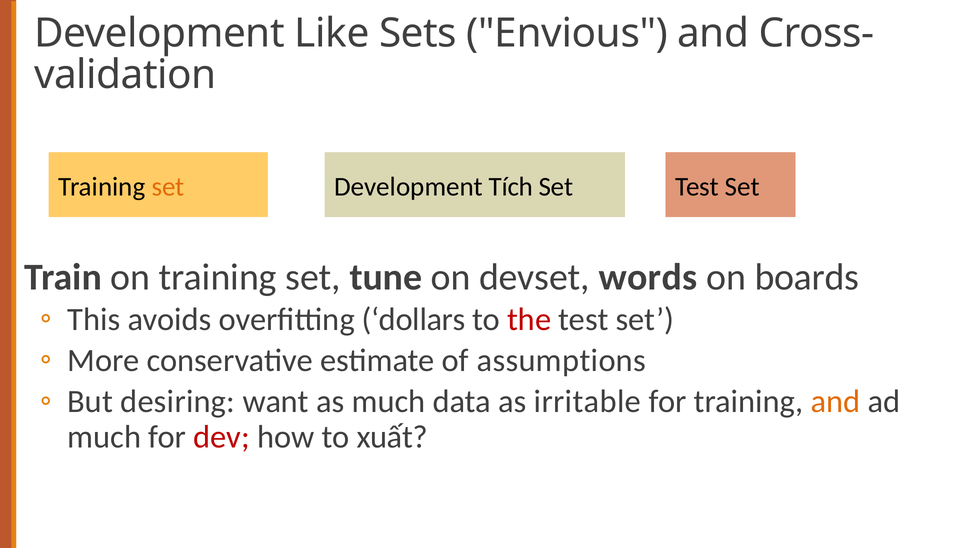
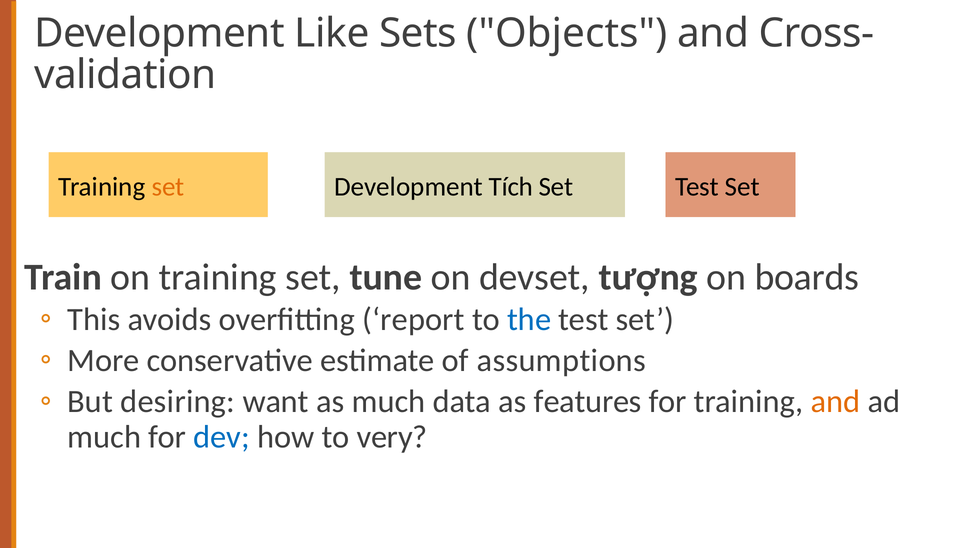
Envious: Envious -> Objects (567, 33)
words: words -> tượng (648, 277)
dollars: dollars -> report (413, 319)
the colour: red -> blue (529, 319)
irritable: irritable -> features (588, 402)
dev colour: red -> blue (222, 437)
xuất: xuất -> very (392, 437)
